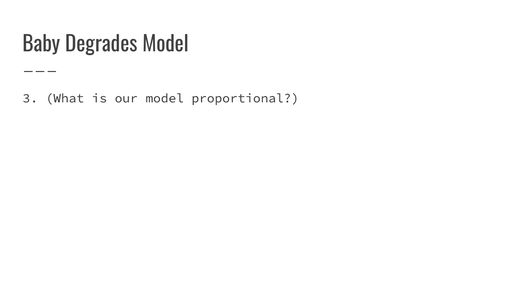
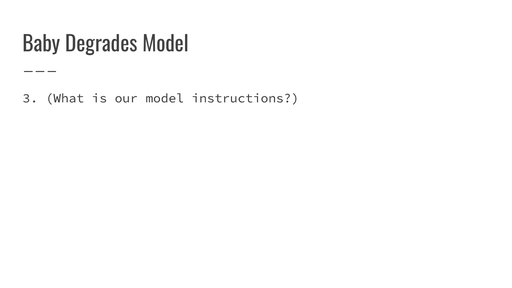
proportional: proportional -> instructions (245, 98)
